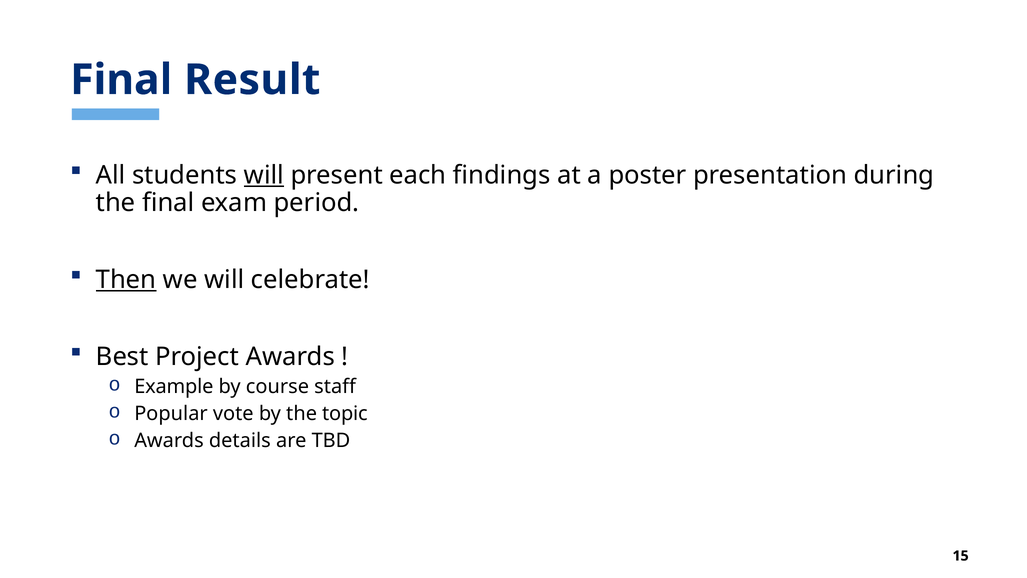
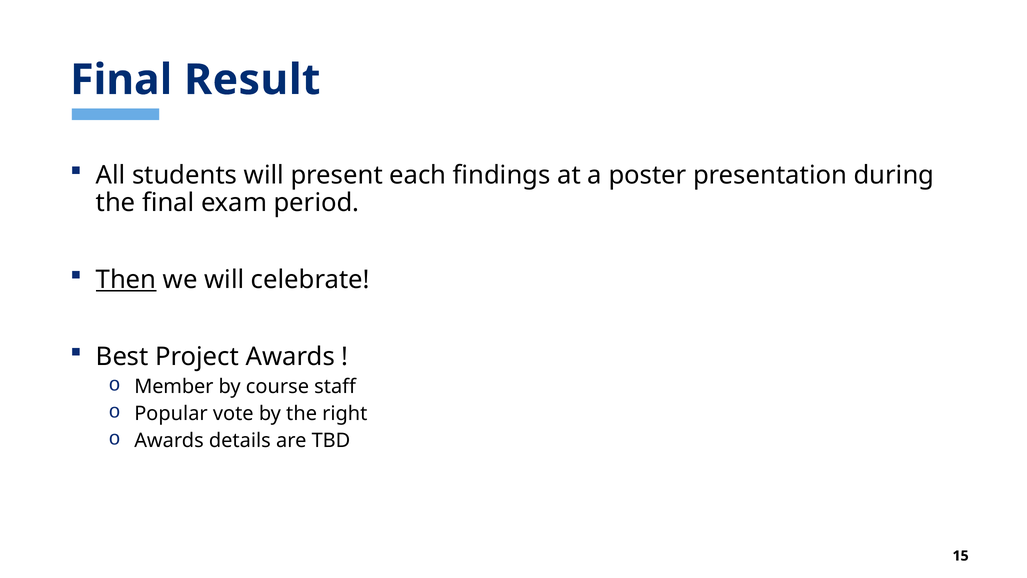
will underline: present -> none (264, 175)
Example: Example -> Member (174, 386)
topic: topic -> right (345, 413)
